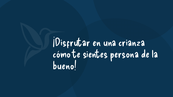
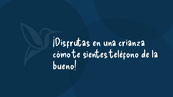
¡Disfrutar: ¡Disfrutar -> ¡Disfrutas (72, 43)
persona: persona -> teléfono (125, 54)
